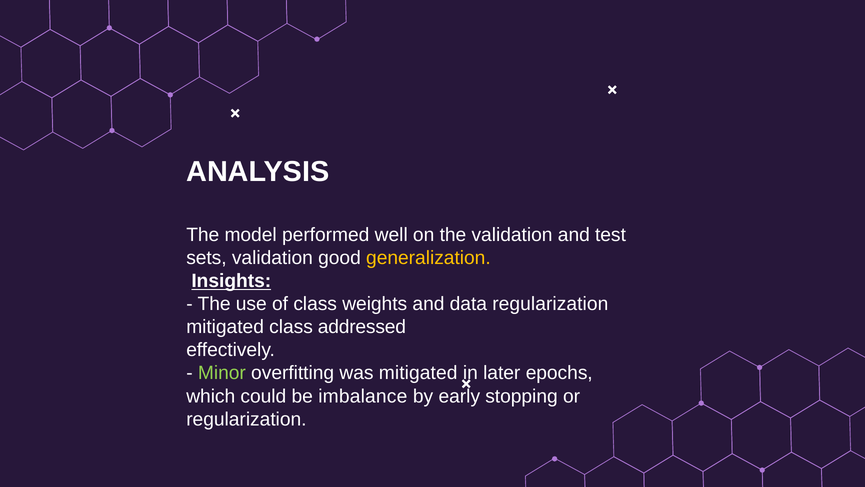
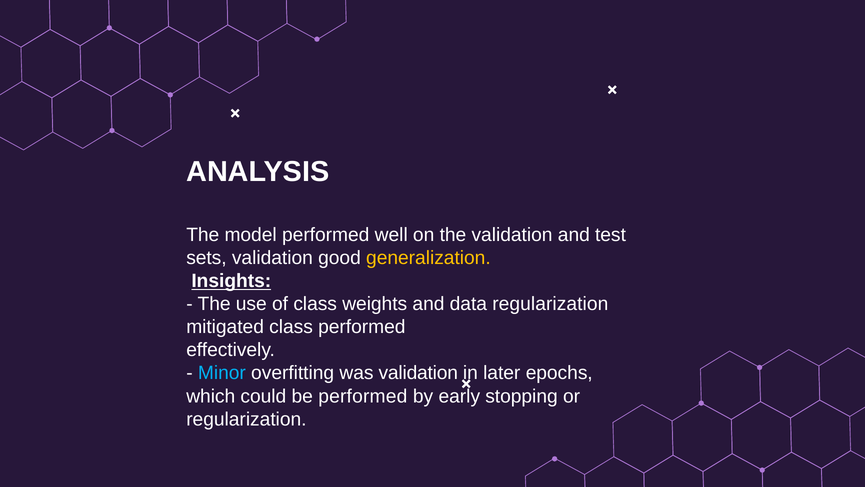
class addressed: addressed -> performed (362, 327)
Minor colour: light green -> light blue (222, 373)
was mitigated: mitigated -> validation (418, 373)
be imbalance: imbalance -> performed (363, 396)
